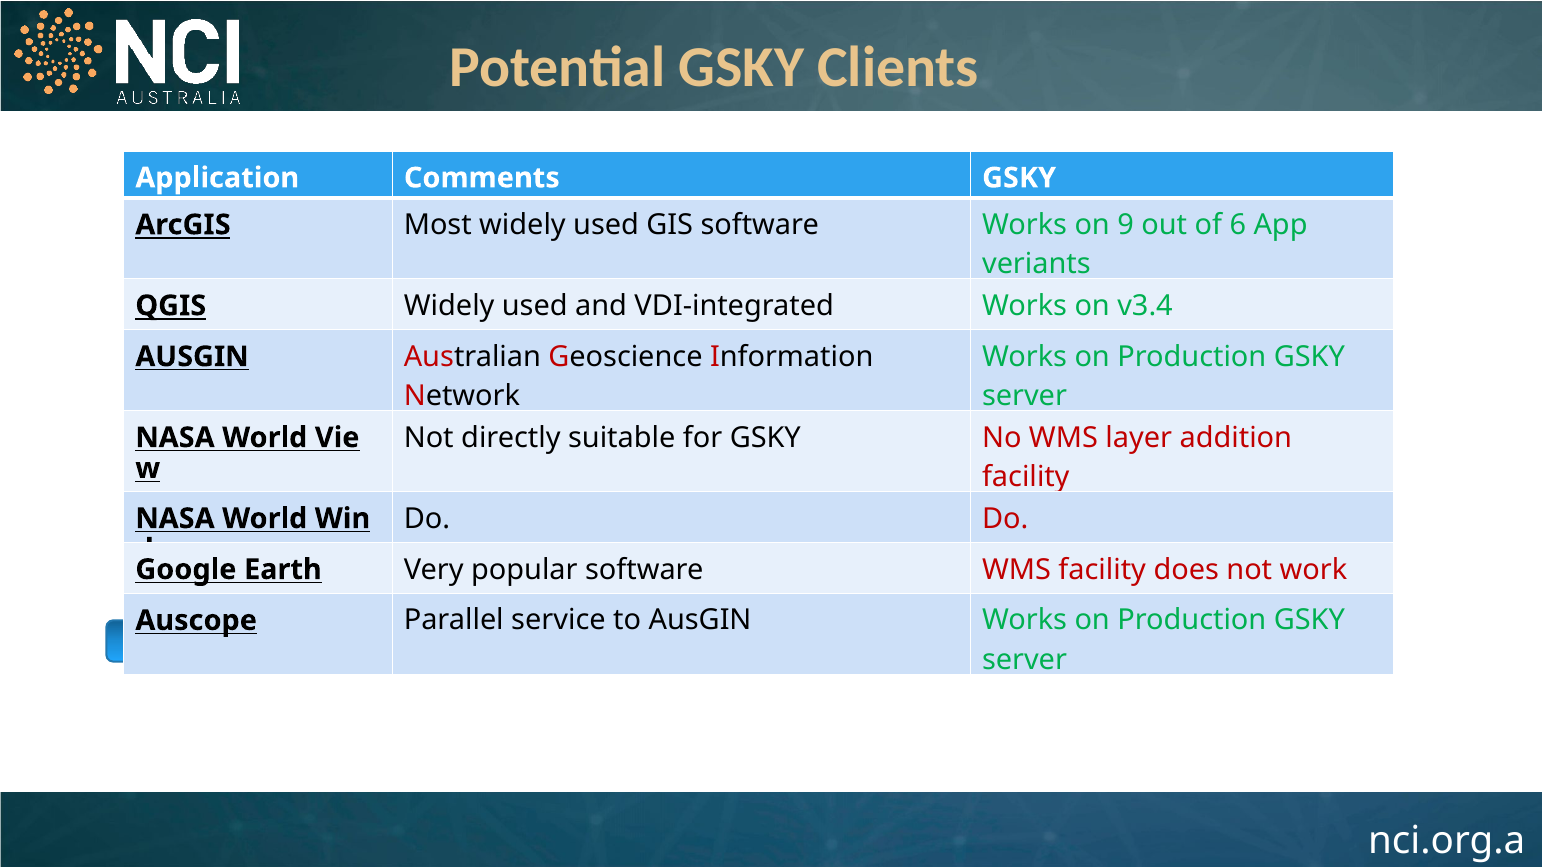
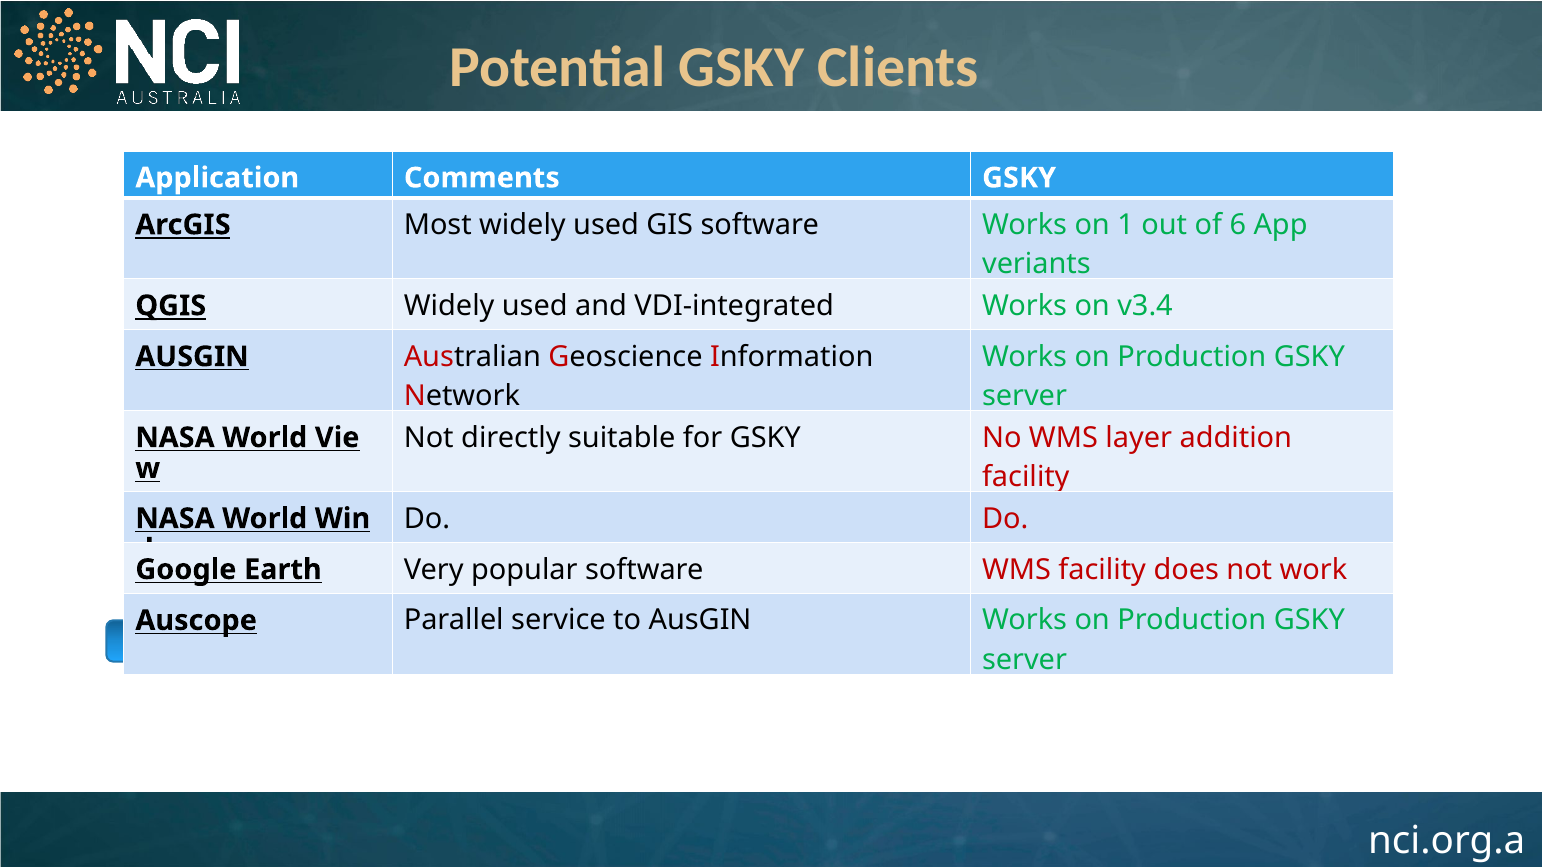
9: 9 -> 1 (1126, 225)
